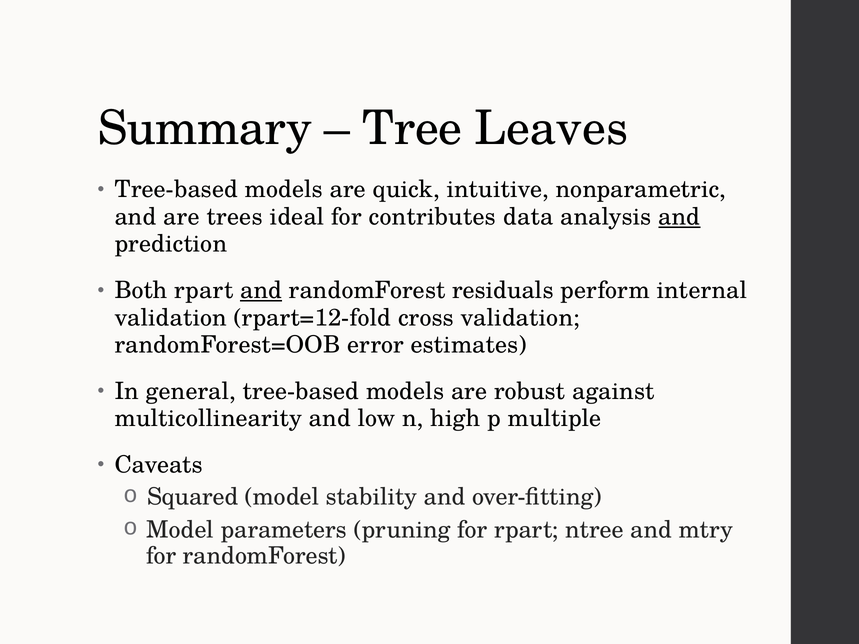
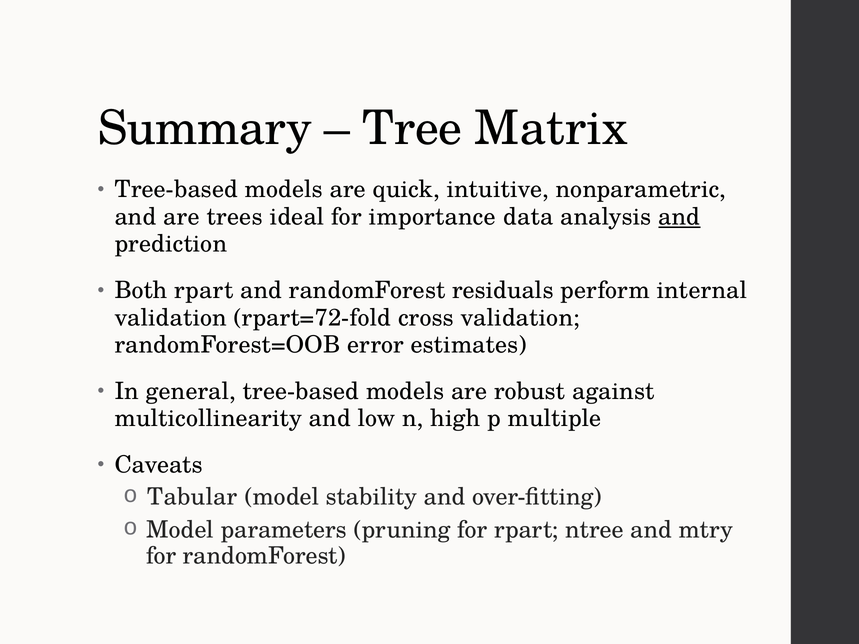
Leaves: Leaves -> Matrix (551, 128)
contributes: contributes -> importance (432, 217)
and underline: present -> none (261, 291)
rpart=12-fold: rpart=12-fold -> rpart=72-fold (312, 318)
Squared: Squared -> Tabular (192, 497)
